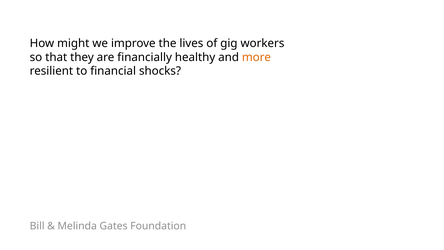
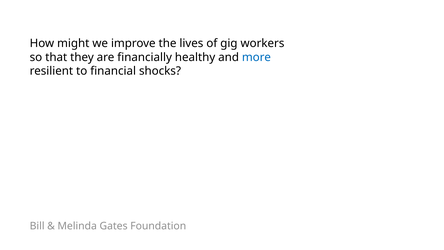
more colour: orange -> blue (256, 57)
